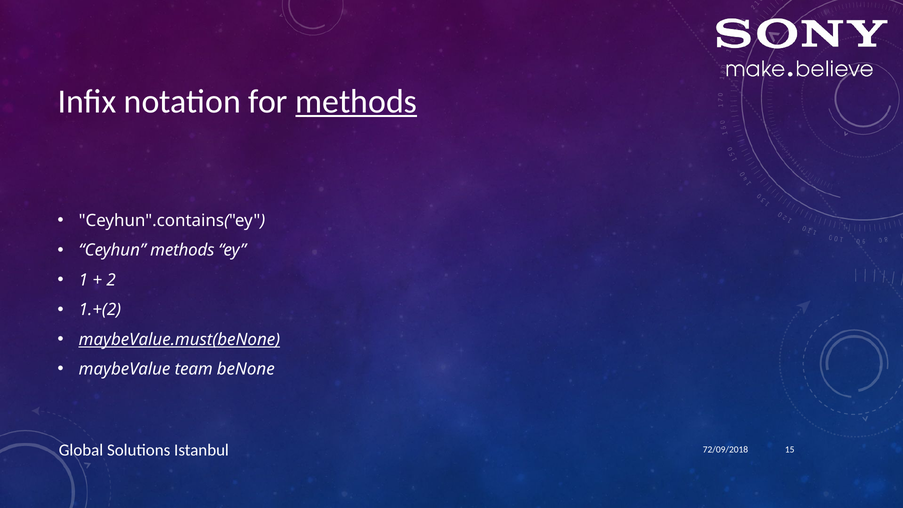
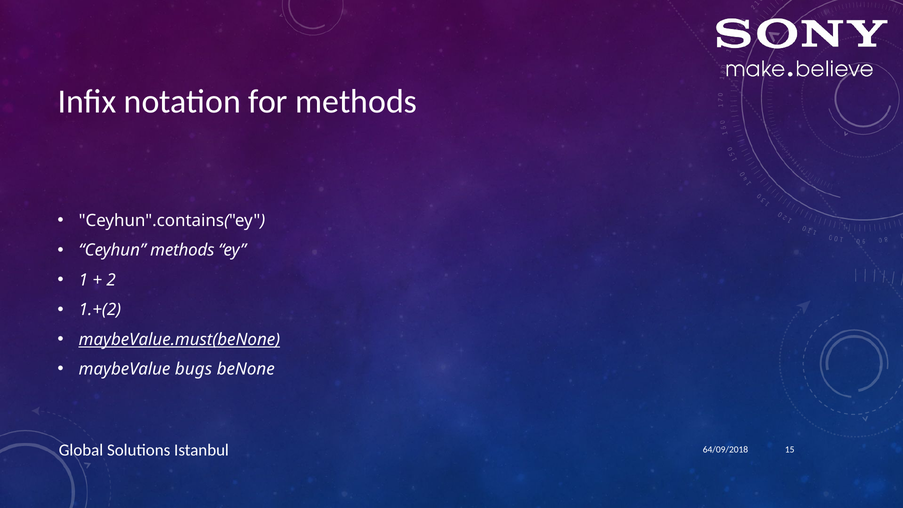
methods underline: present -> none (356, 101)
team: team -> bugs (194, 369)
72/09/2018: 72/09/2018 -> 64/09/2018 (725, 449)
